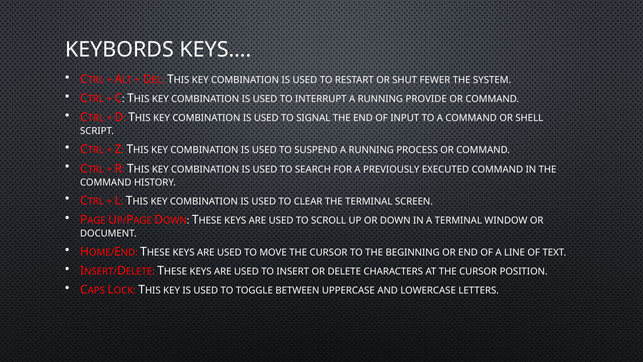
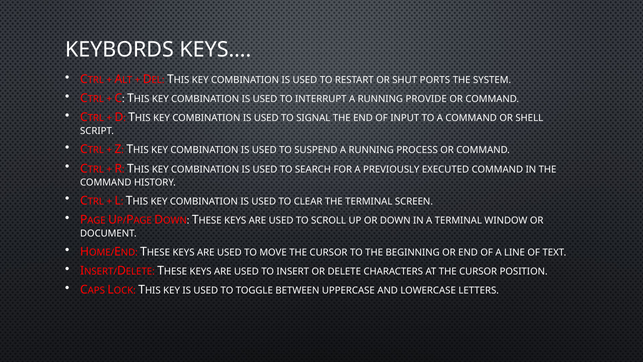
FEWER: FEWER -> PORTS (435, 80)
